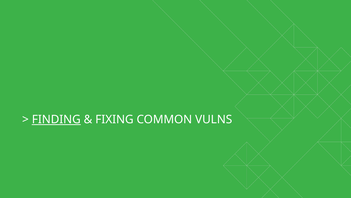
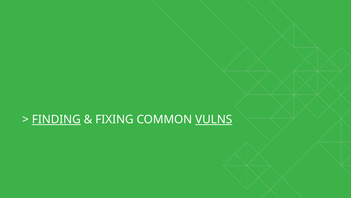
VULNS underline: none -> present (214, 119)
